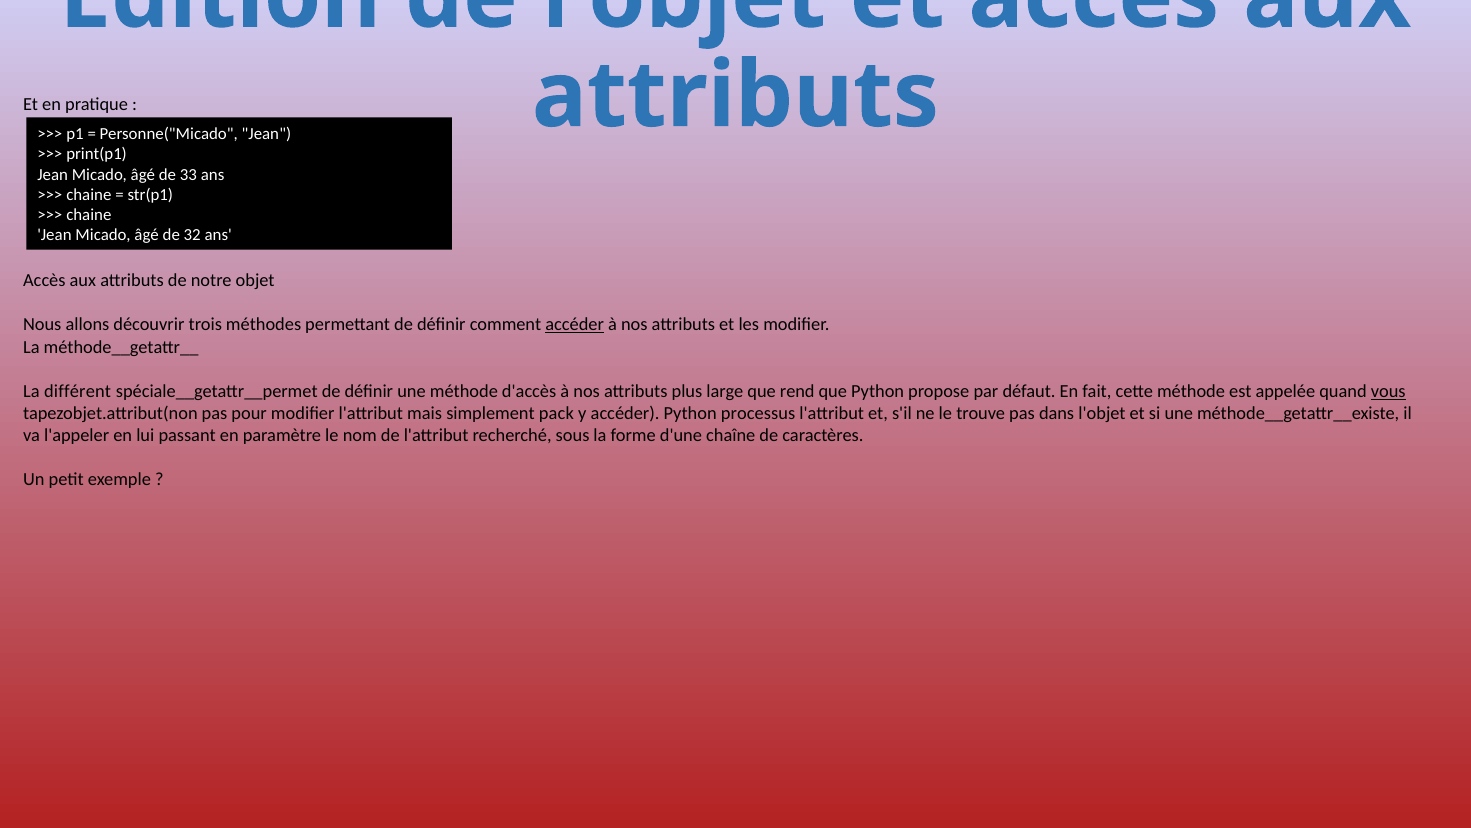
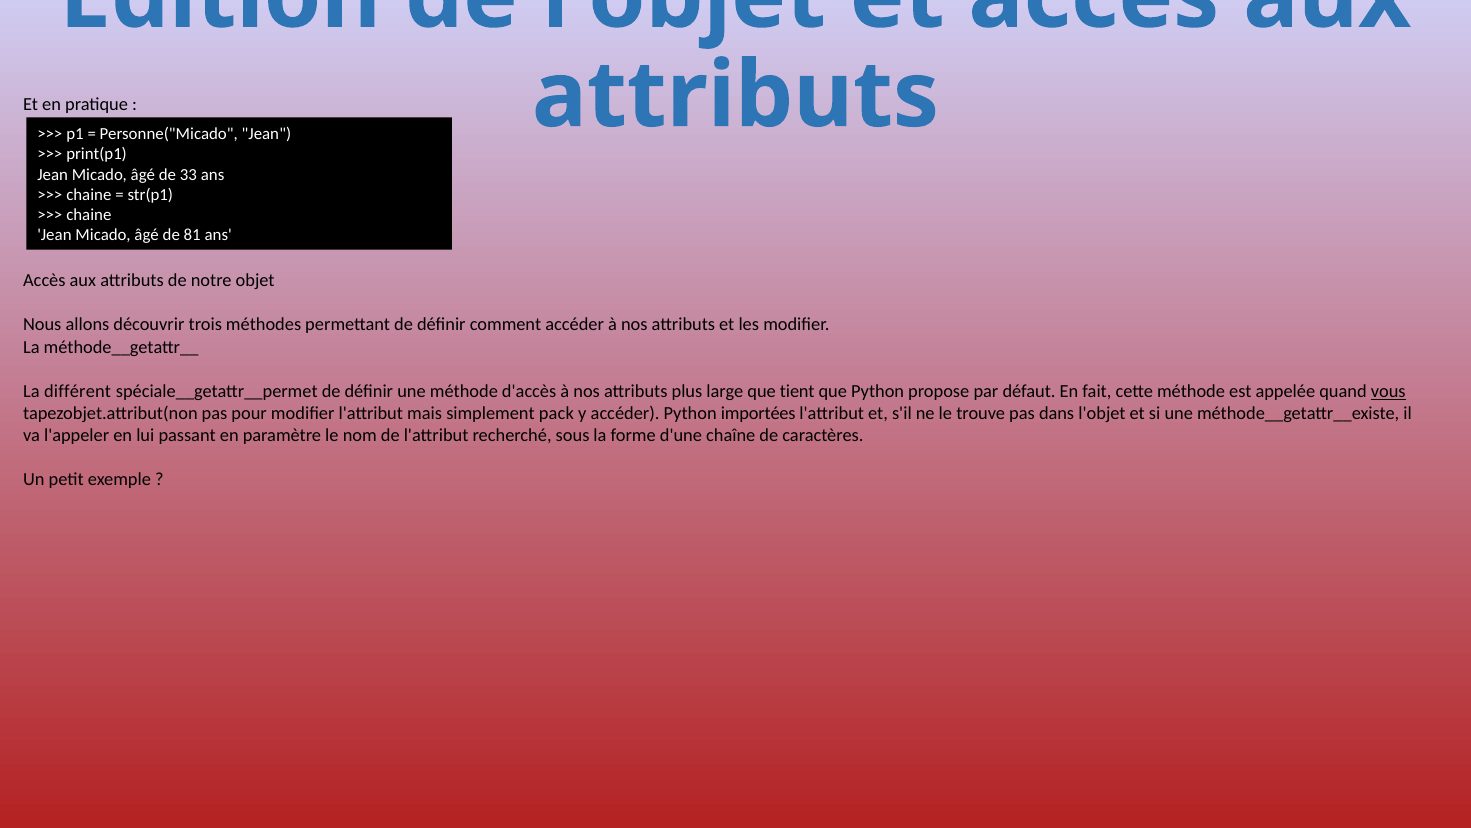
32: 32 -> 81 (192, 235)
accéder underline: present -> none (575, 325)
rend: rend -> tient (797, 391)
processus: processus -> importées (758, 413)
